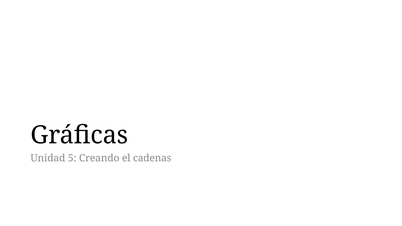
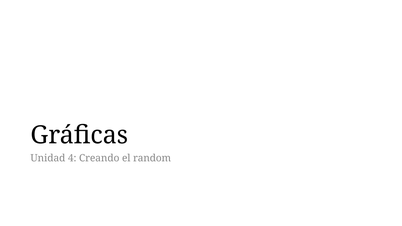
5: 5 -> 4 (72, 158)
cadenas: cadenas -> random (152, 158)
